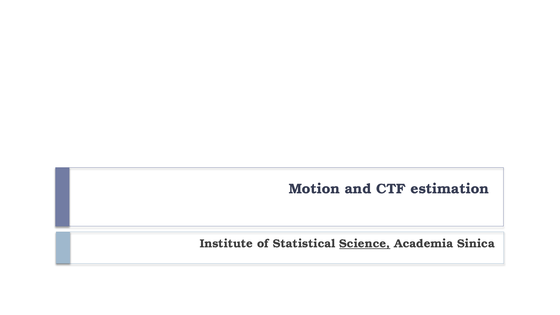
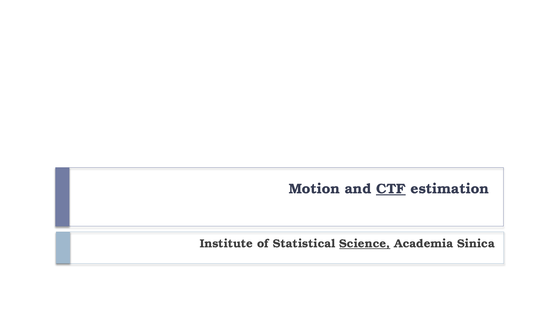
CTF underline: none -> present (391, 189)
